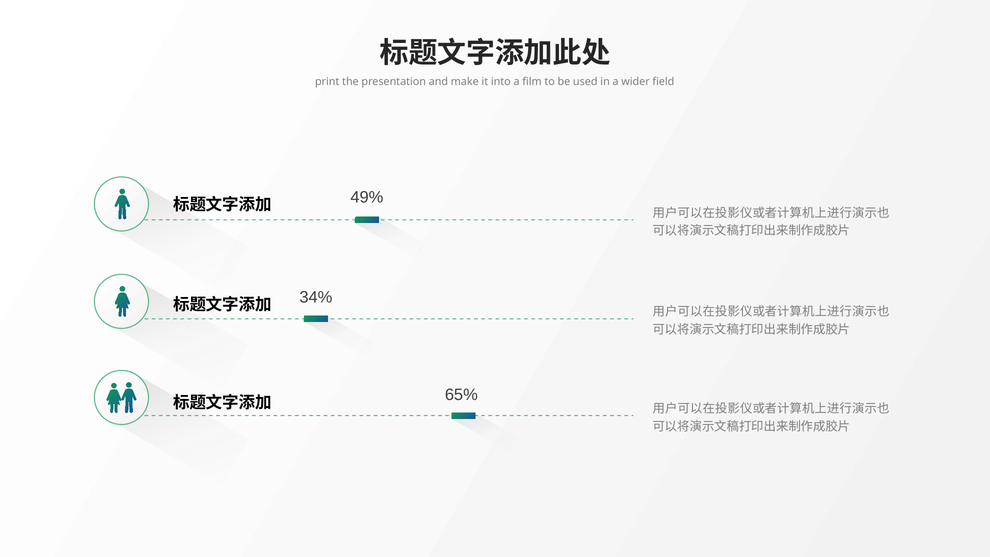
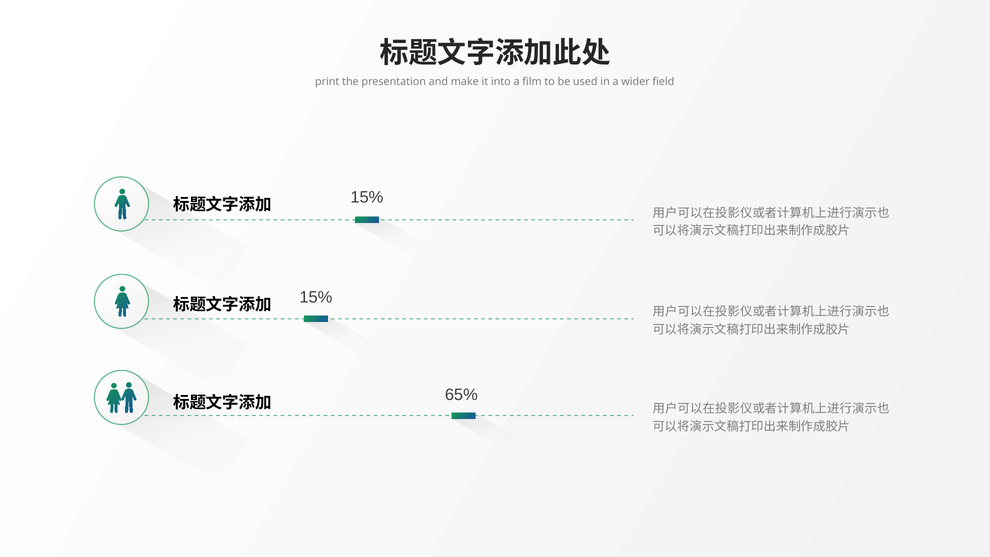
49%: 49% -> 15% (367, 197)
34%: 34% -> 15% (316, 297)
